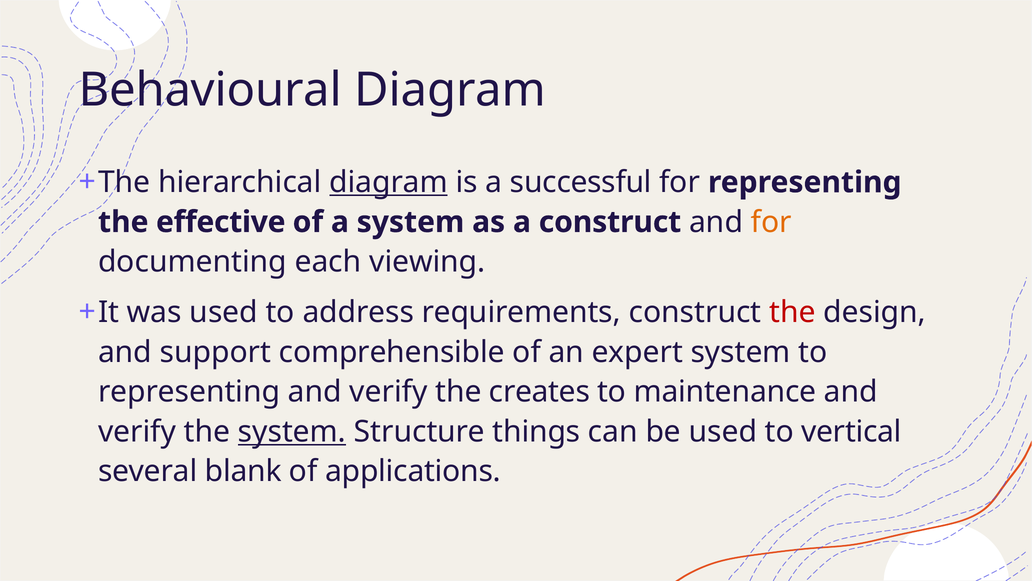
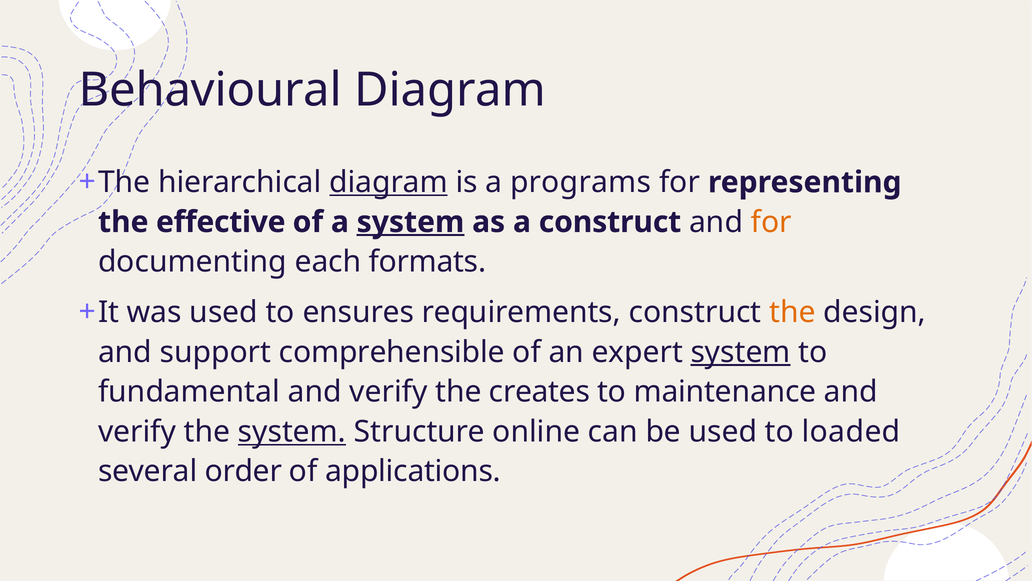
successful: successful -> programs (581, 182)
system underline: none -> present (411, 222)
viewing: viewing -> formats (428, 262)
address: address -> ensures (358, 312)
the colour: red -> orange (792, 312)
system underline: none -> present (741, 352)
representing: representing -> fundamental (189, 392)
things: things -> online (536, 431)
vertical: vertical -> loaded (851, 431)
blank: blank -> order (243, 471)
